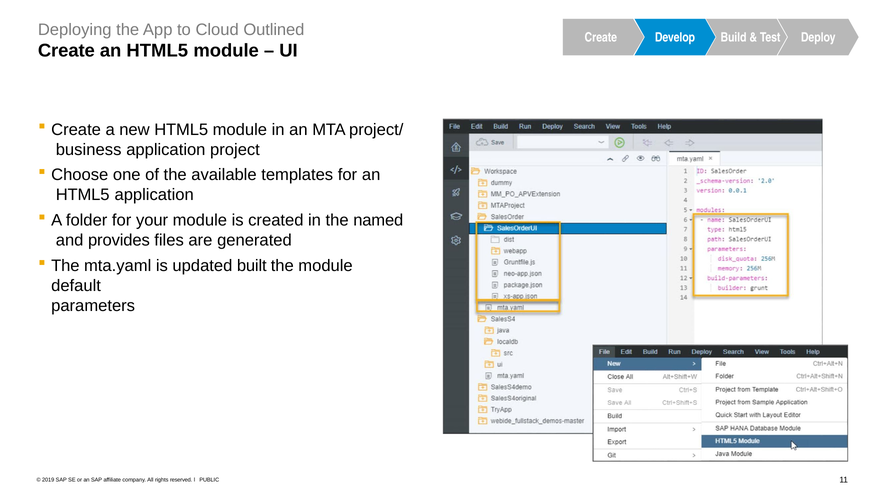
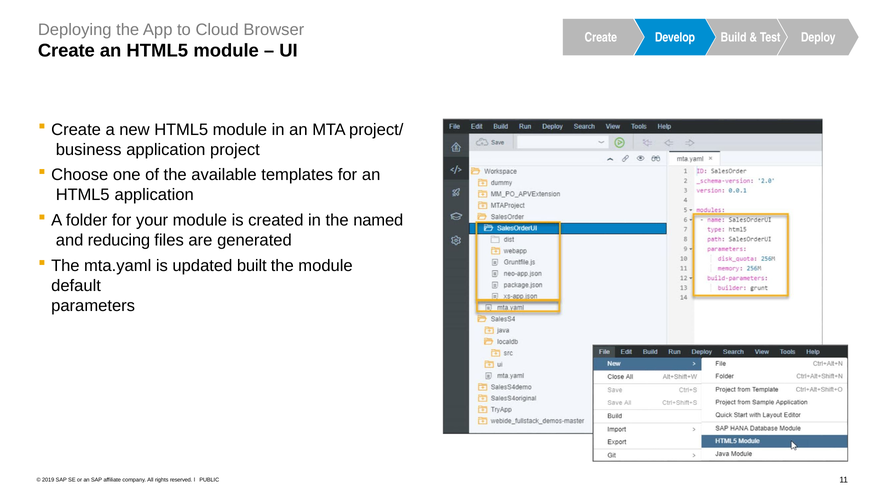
Outlined: Outlined -> Browser (274, 30)
provides: provides -> reducing (119, 240)
